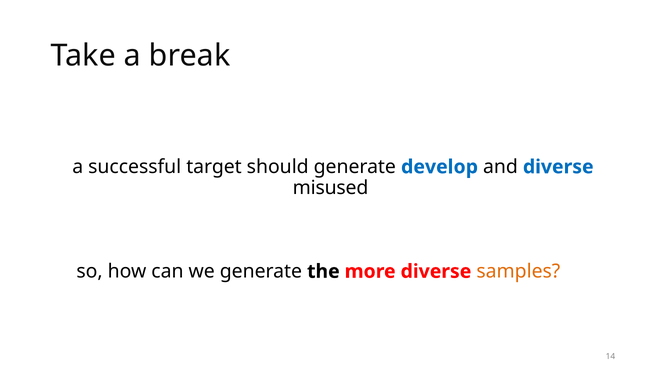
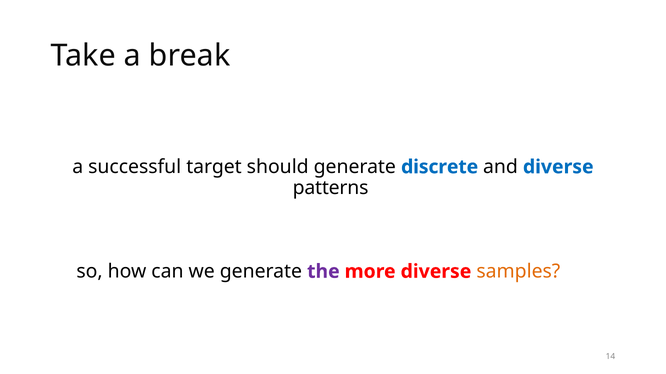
develop: develop -> discrete (440, 167)
misused: misused -> patterns (331, 188)
the colour: black -> purple (323, 272)
